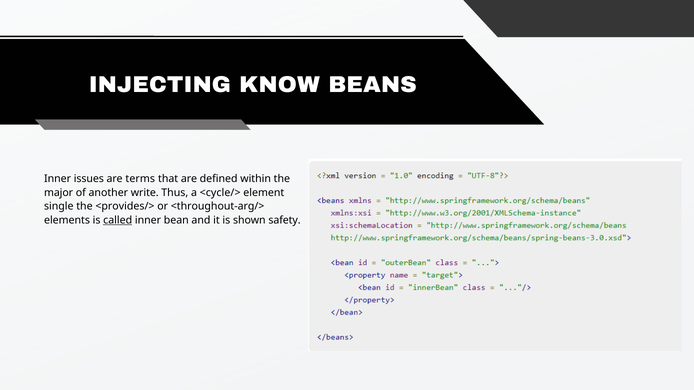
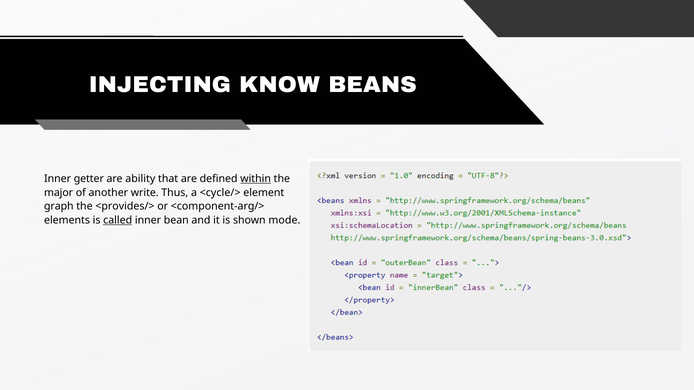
issues: issues -> getter (89, 179)
terms: terms -> ability (140, 179)
within underline: none -> present (256, 179)
single: single -> graph (59, 207)
<throughout-arg/>: <throughout-arg/> -> <component-arg/> (218, 207)
safety: safety -> mode (284, 220)
